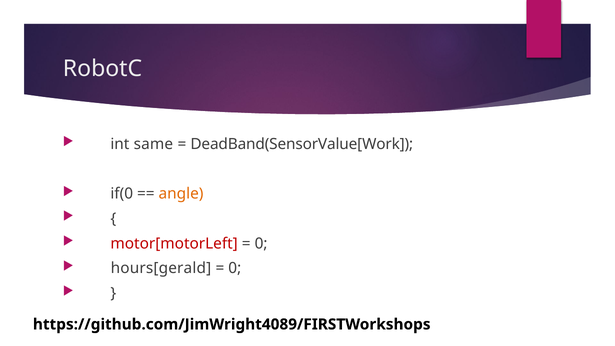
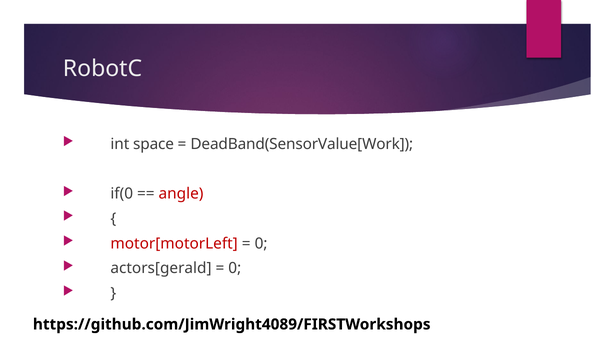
same: same -> space (154, 144)
angle colour: orange -> red (181, 194)
hours[gerald: hours[gerald -> actors[gerald (161, 268)
